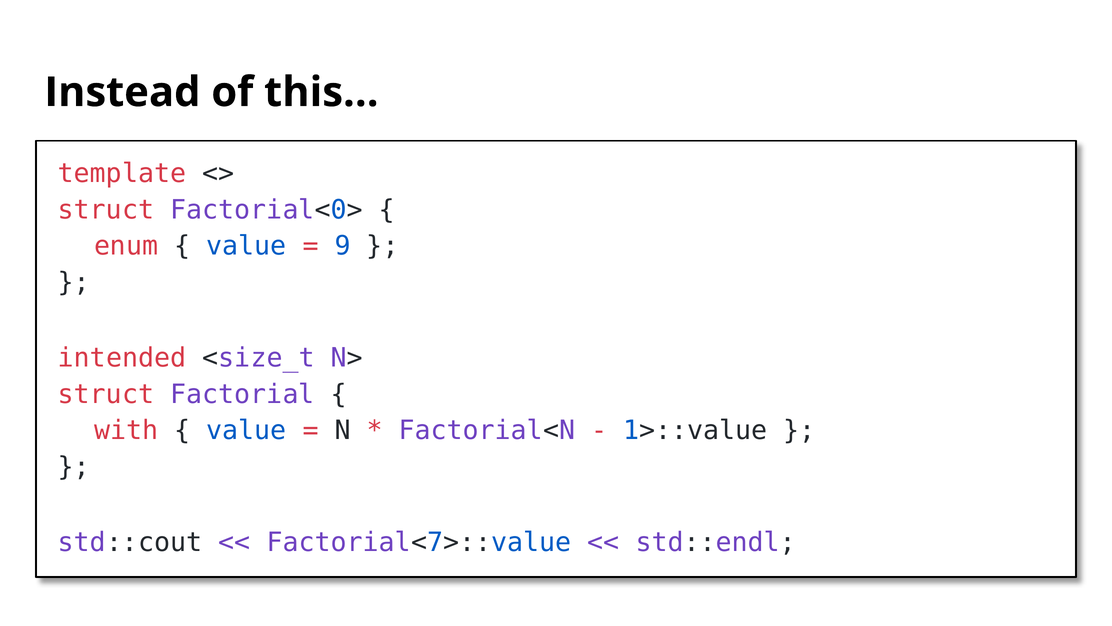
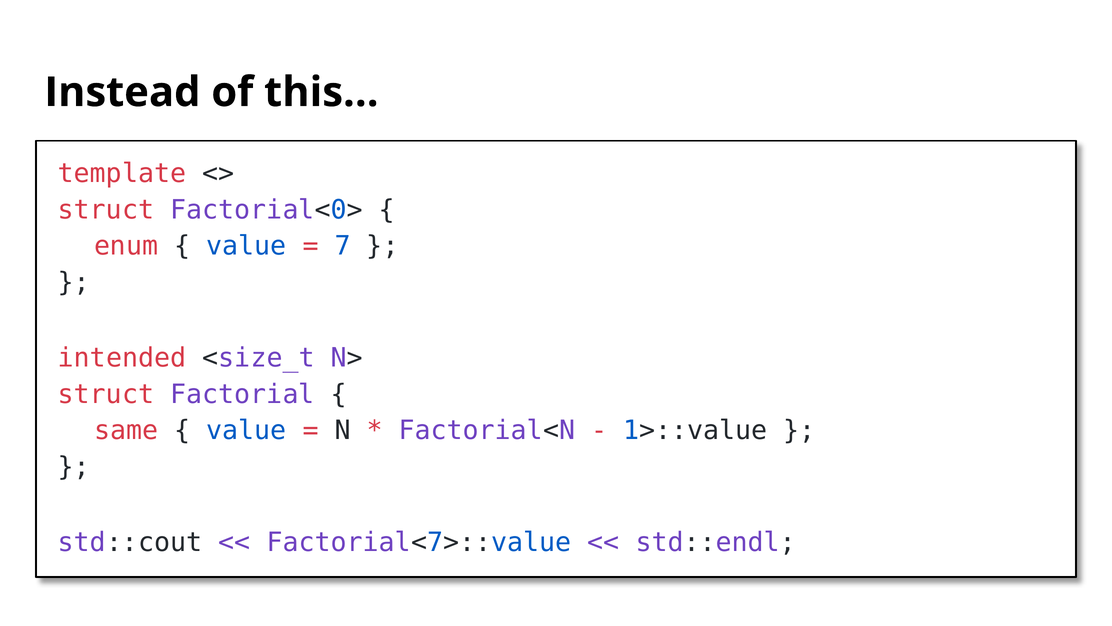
9: 9 -> 7 (343, 246)
with: with -> same (126, 430)
